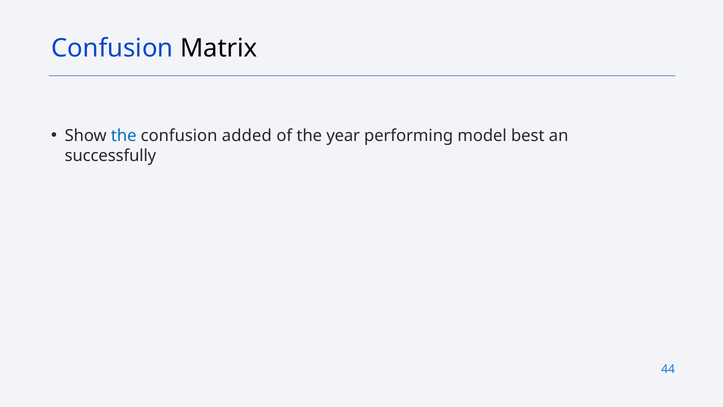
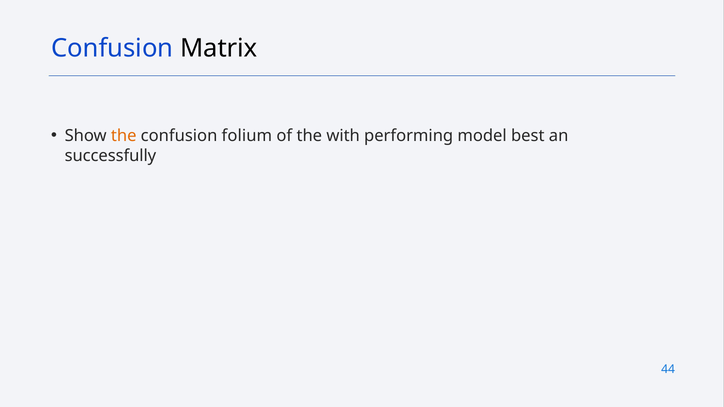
the colour: blue -> orange (124, 136)
added: added -> folium (247, 136)
year: year -> with (343, 136)
